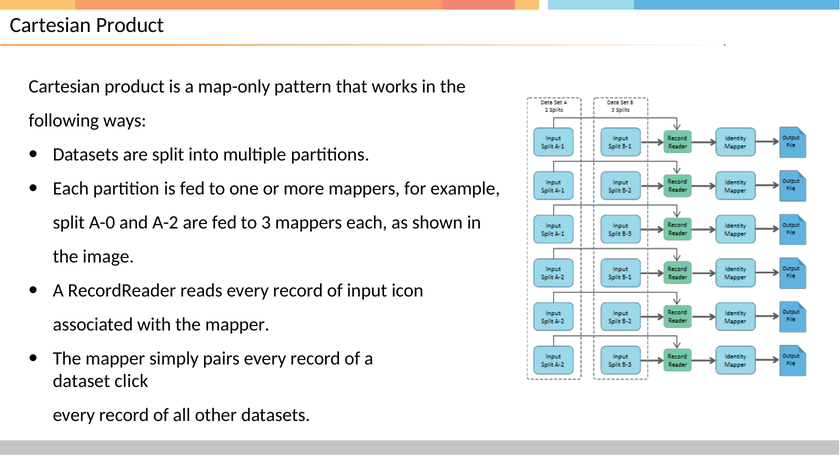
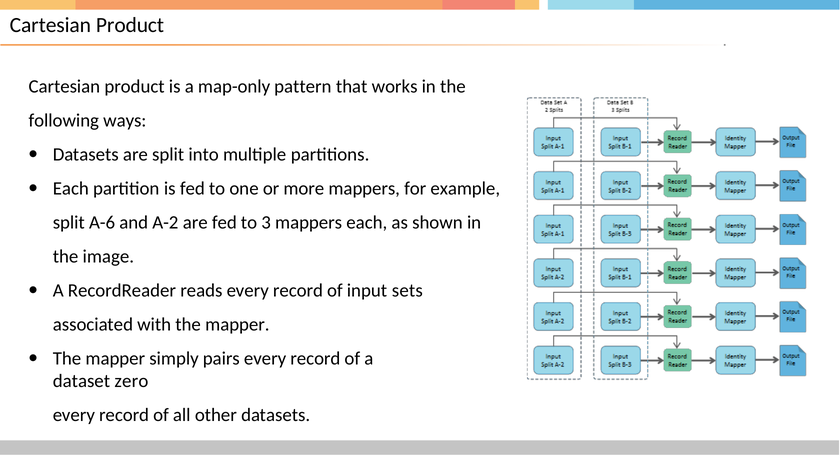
A-0: A-0 -> A-6 (102, 222)
icon: icon -> sets (407, 290)
click: click -> zero (131, 381)
